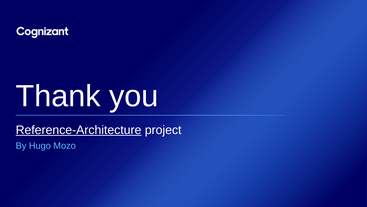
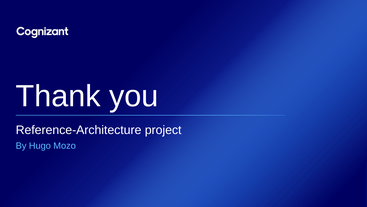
Reference-Architecture underline: present -> none (79, 130)
